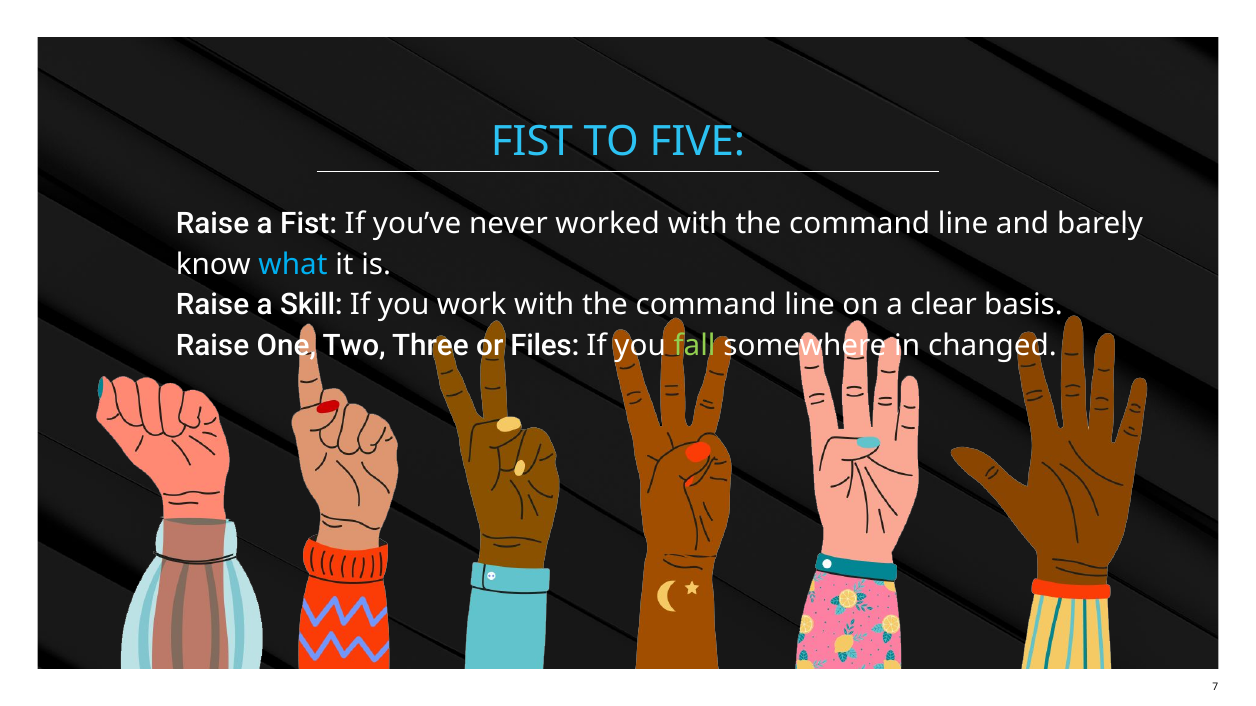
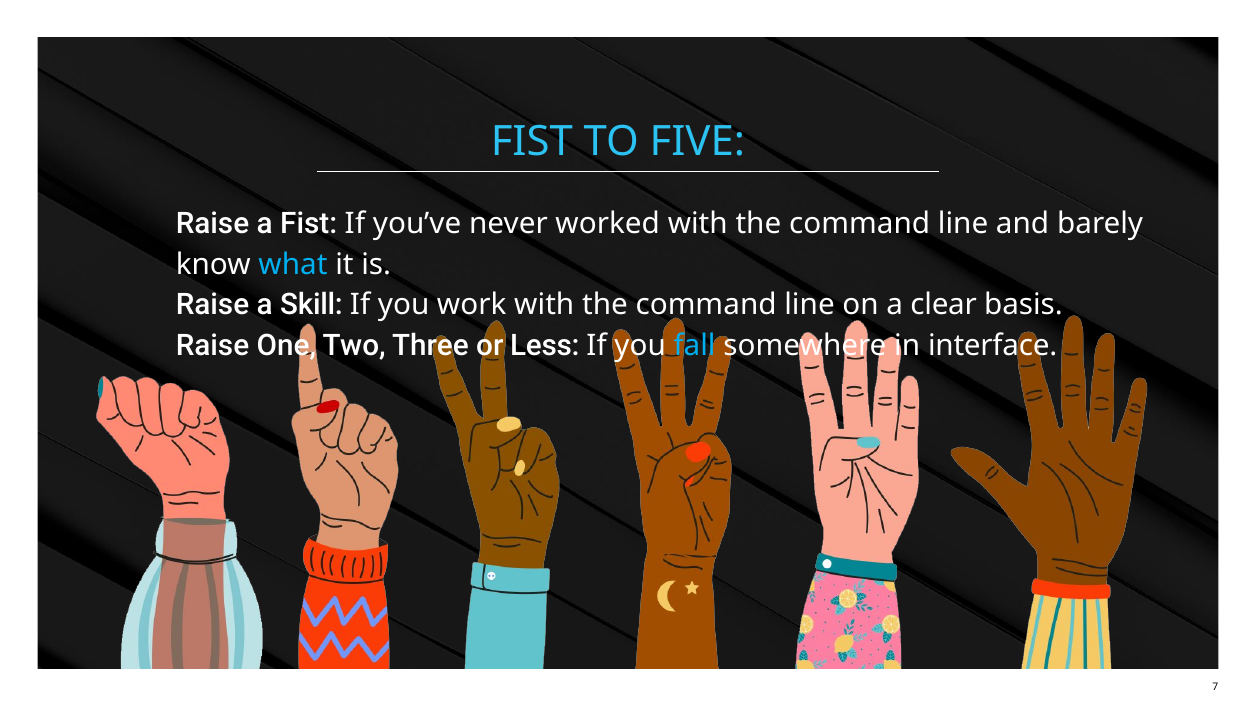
Files: Files -> Less (545, 346)
fall colour: light green -> light blue (695, 346)
changed: changed -> interface (993, 346)
